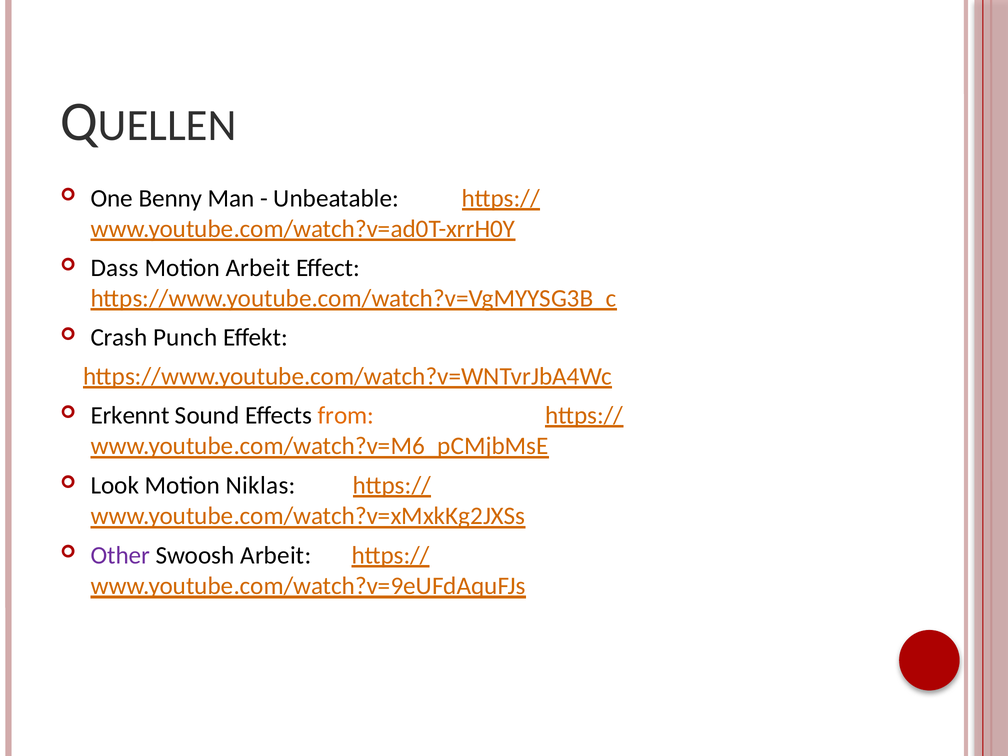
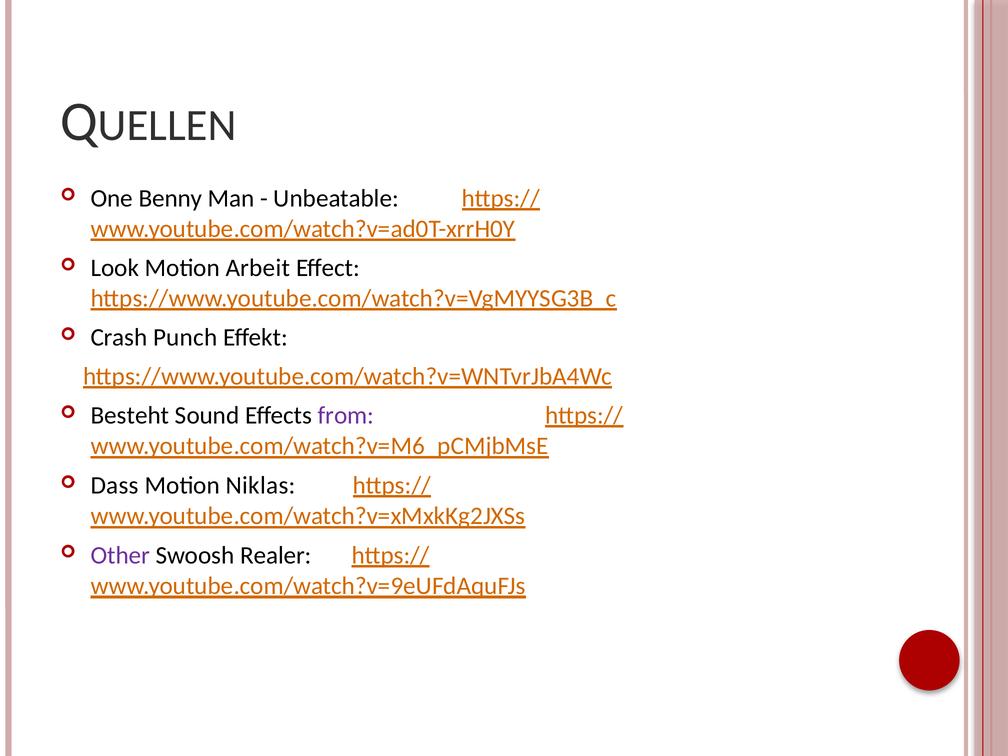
Dass: Dass -> Look (115, 268)
Erkennt: Erkennt -> Besteht (130, 415)
from colour: orange -> purple (346, 415)
Look: Look -> Dass (115, 485)
Swoosh Arbeit: Arbeit -> Realer (276, 555)
